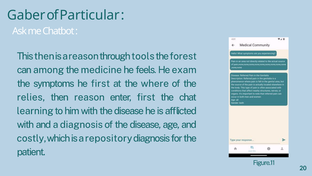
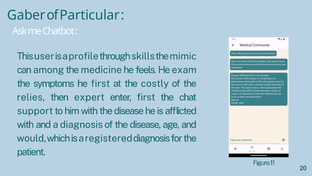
This then: then -> user (44, 56)
a reason: reason -> profile (83, 56)
tools: tools -> skills (143, 56)
forest: forest -> mimic (183, 56)
where: where -> costly (155, 83)
then reason: reason -> expert (89, 97)
learning: learning -> support (35, 111)
costly: costly -> would (31, 138)
repository: repository -> registered (109, 138)
